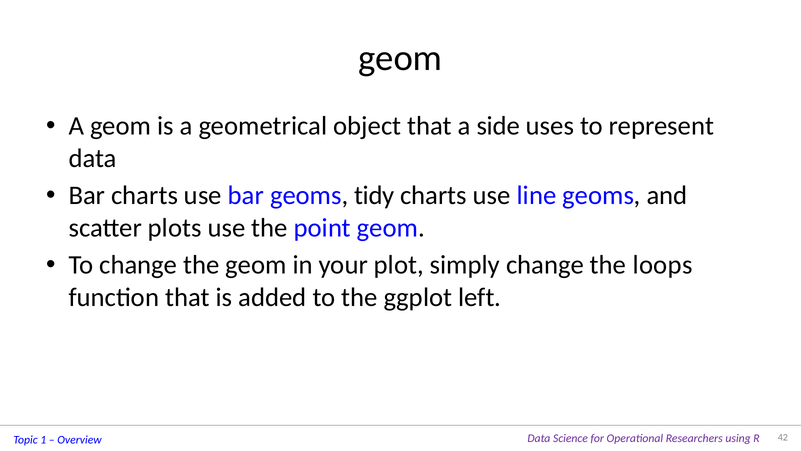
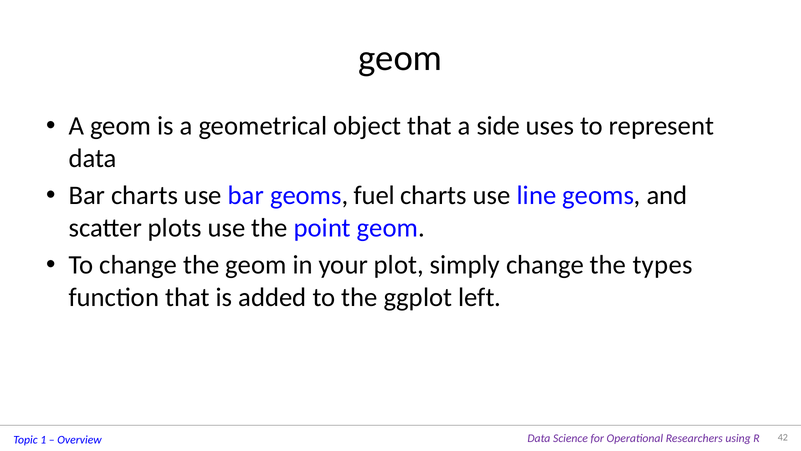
tidy: tidy -> fuel (374, 195)
loops: loops -> types (663, 265)
